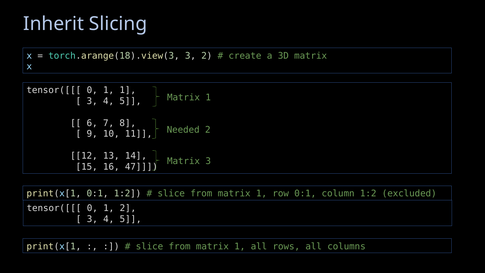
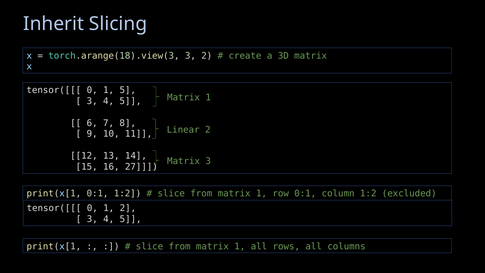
1 1: 1 -> 5 (128, 90)
Needed: Needed -> Linear (183, 130)
47: 47 -> 27 (141, 167)
